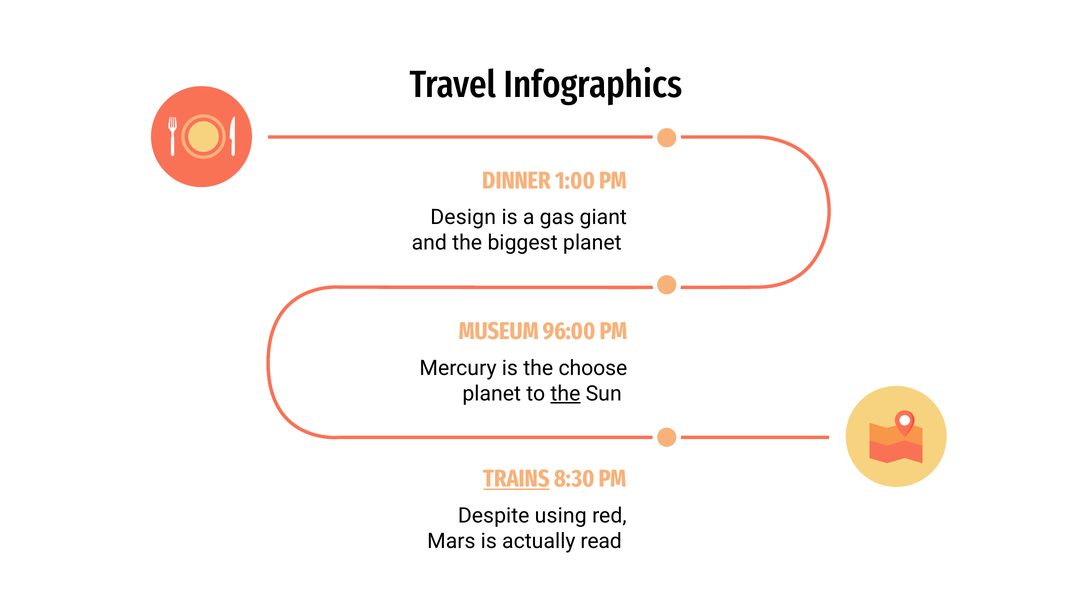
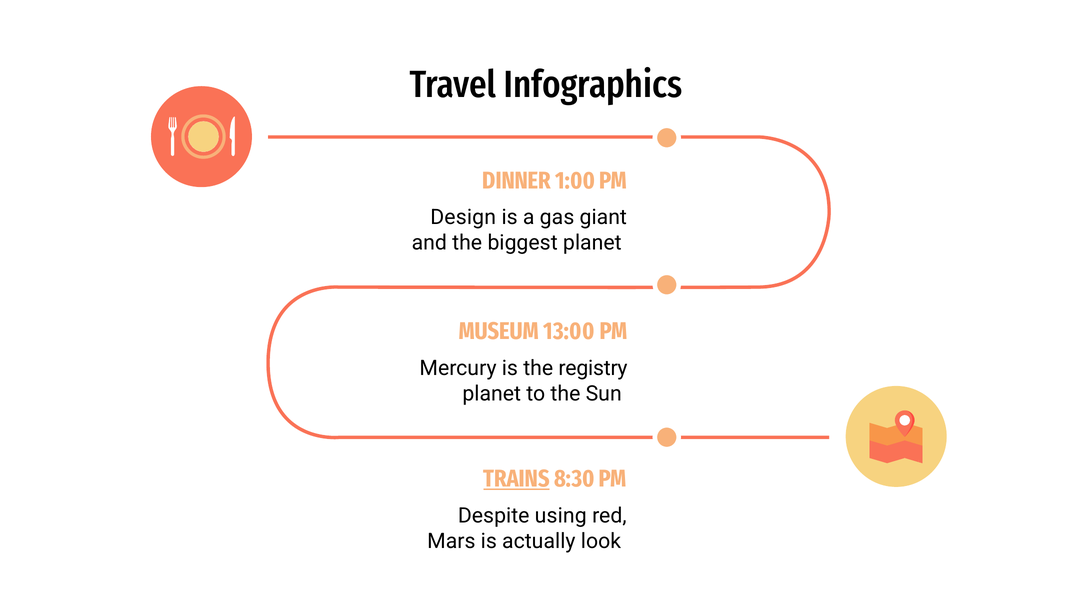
96:00: 96:00 -> 13:00 (569, 331)
choose: choose -> registry (593, 368)
the underline: present -> none (565, 394)
read: read -> look (601, 542)
